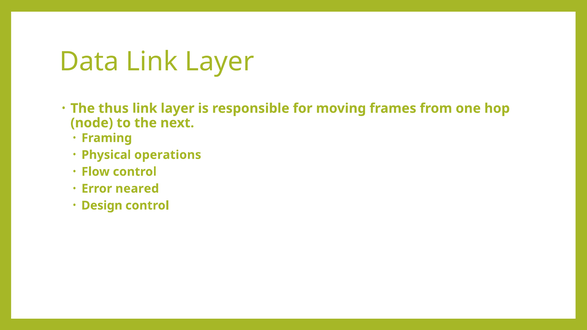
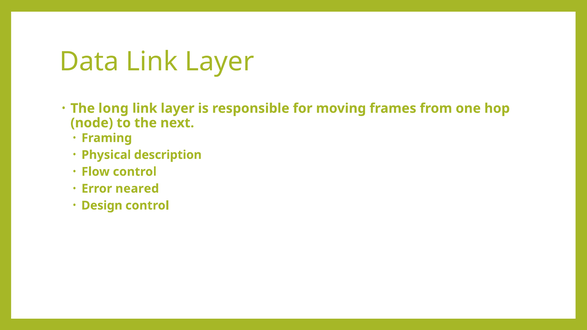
thus: thus -> long (114, 108)
operations: operations -> description (168, 155)
